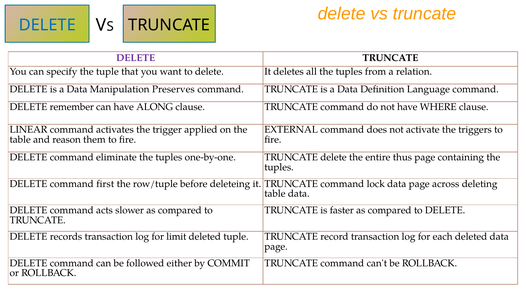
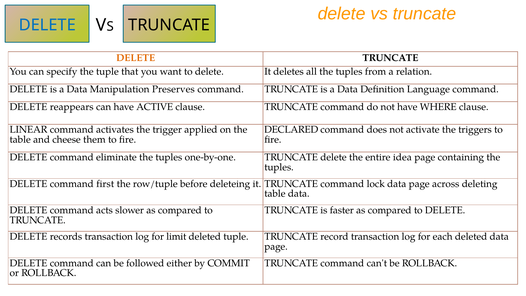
DELETE colour: purple -> orange (136, 58)
remember: remember -> reappears (72, 107)
ALONG: ALONG -> ACTIVE (155, 107)
EXTERNAL: EXTERNAL -> DECLARED (291, 130)
reason: reason -> cheese (67, 140)
thus: thus -> idea (402, 157)
